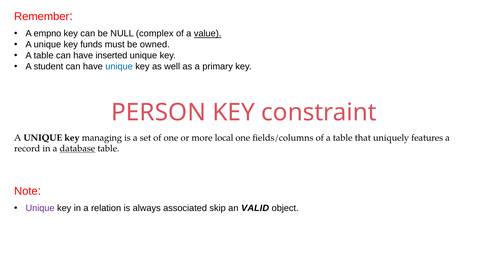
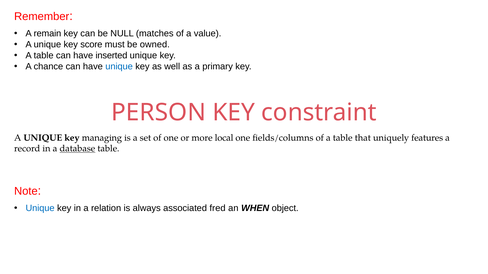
empno: empno -> remain (47, 34)
complex: complex -> matches (155, 34)
value underline: present -> none (208, 34)
funds: funds -> score (91, 45)
student: student -> chance (48, 67)
Unique colour: purple -> blue (40, 209)
skip: skip -> fred (218, 209)
VALID: VALID -> WHEN (255, 209)
